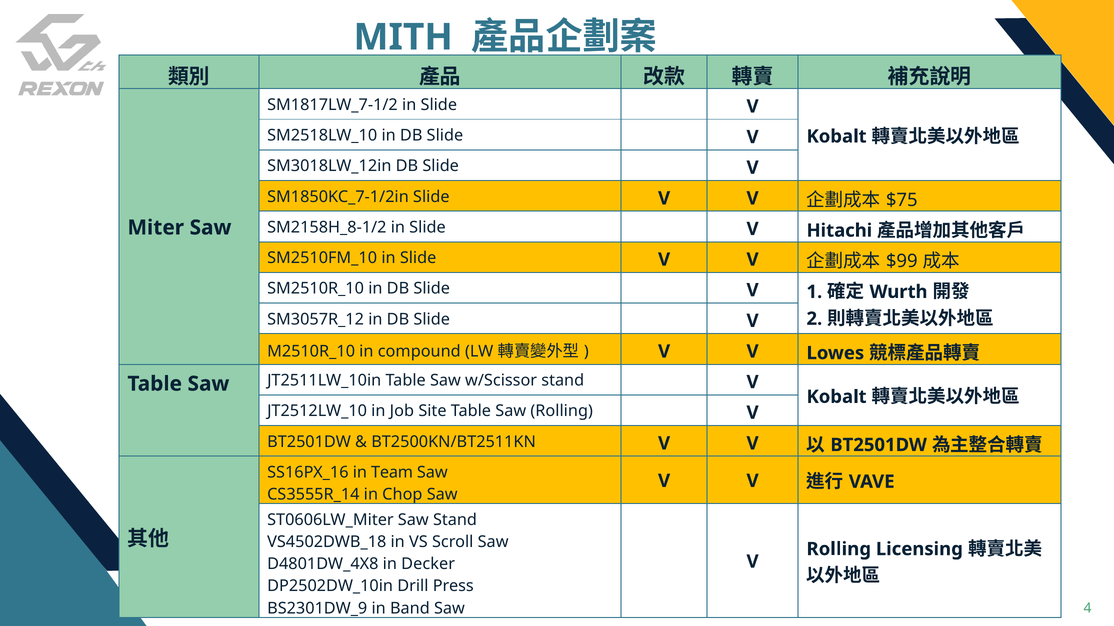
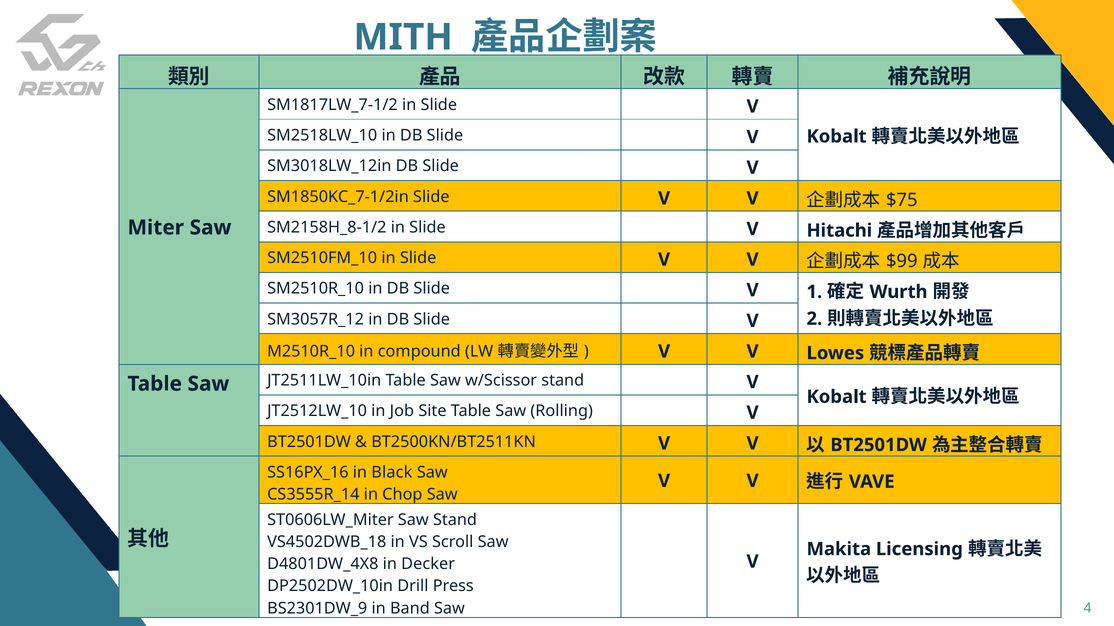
Team: Team -> Black (392, 473)
Rolling: Rolling -> Makita (839, 550)
